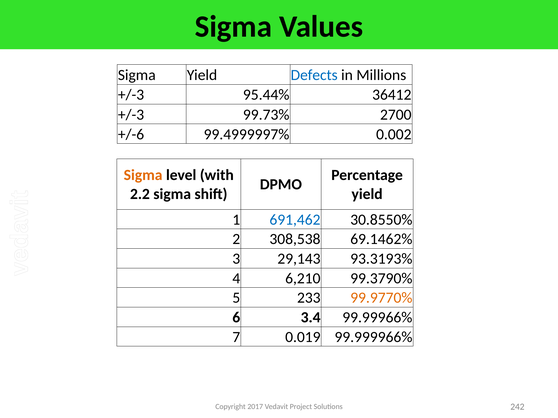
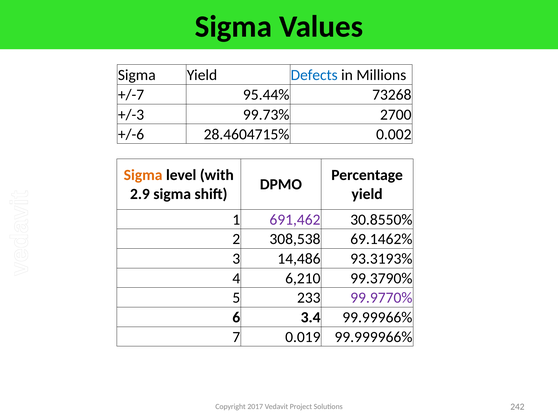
+/-3: +/-3 -> +/-7 (131, 95)
36412: 36412 -> 73268 (392, 95)
99.4999997%: 99.4999997% -> 28.4604715% (247, 134)
2.2: 2.2 -> 2.9 (140, 194)
691,462 colour: blue -> purple (295, 220)
29,143: 29,143 -> 14,486 (299, 259)
99.9770% colour: orange -> purple (381, 298)
